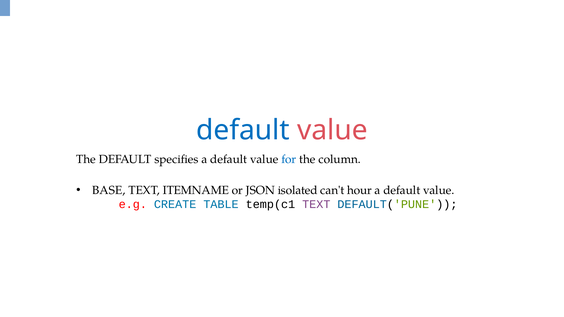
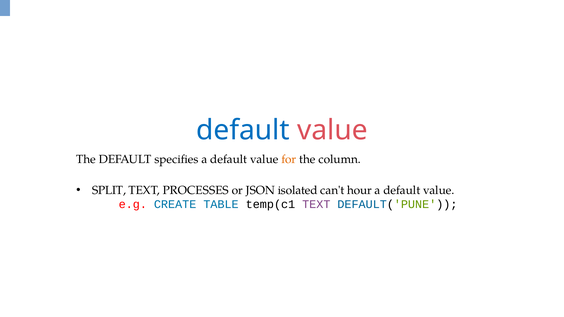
for colour: blue -> orange (289, 159)
BASE: BASE -> SPLIT (109, 190)
ITEMNAME: ITEMNAME -> PROCESSES (196, 190)
